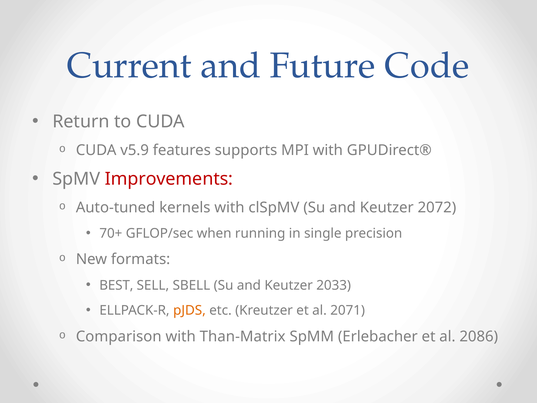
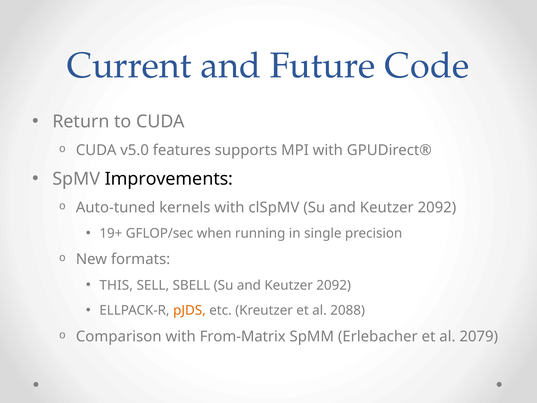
v5.9: v5.9 -> v5.0 (135, 150)
Improvements colour: red -> black (169, 179)
2072: 2072 -> 2092 (437, 207)
70+: 70+ -> 19+ (111, 233)
BEST: BEST -> THIS (116, 285)
2033: 2033 -> 2092 (334, 285)
2071: 2071 -> 2088 (348, 310)
Than-Matrix: Than-Matrix -> From-Matrix (243, 336)
2086: 2086 -> 2079 (479, 336)
